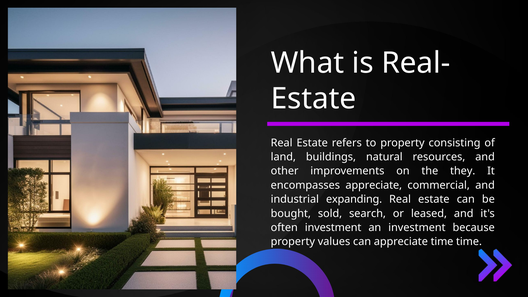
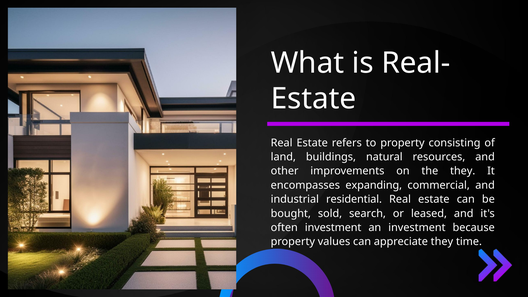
encompasses appreciate: appreciate -> expanding (374, 185)
expanding: expanding -> residential (354, 199)
appreciate time: time -> they (442, 242)
